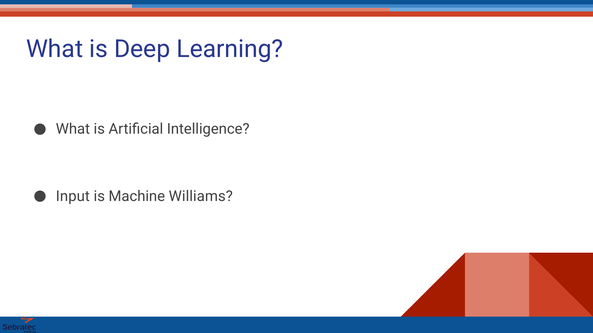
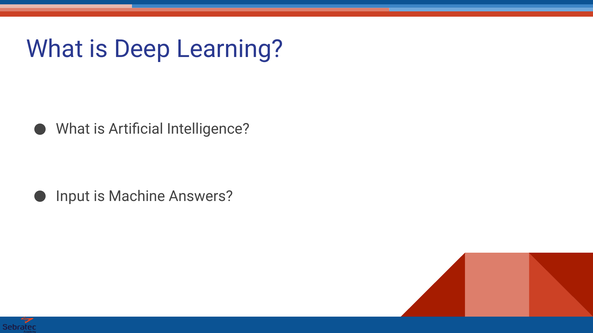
Williams: Williams -> Answers (201, 196)
